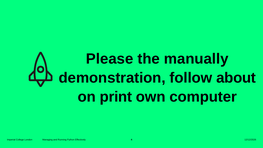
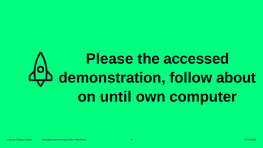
manually: manually -> accessed (196, 59)
print: print -> until (116, 97)
